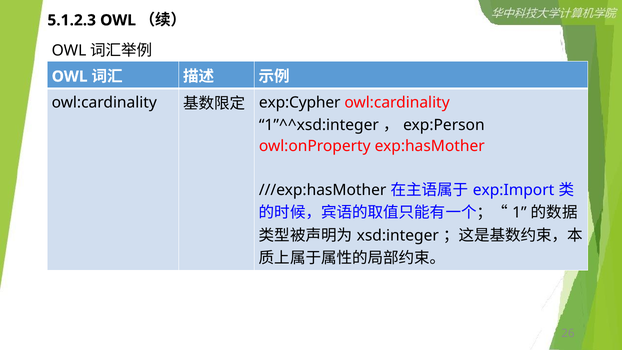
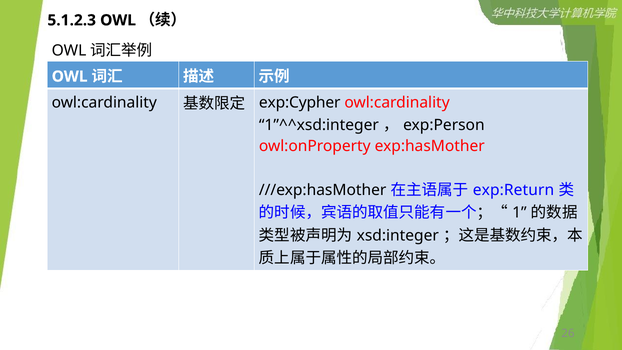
exp:Import: exp:Import -> exp:Return (514, 190)
